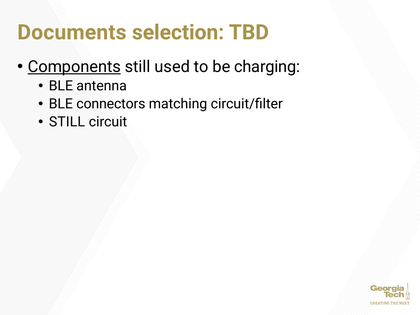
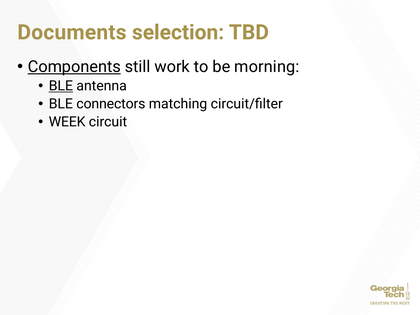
used: used -> work (172, 67)
charging: charging -> morning (267, 67)
BLE underline: none -> present (61, 86)
STILL: STILL -> WEEK (67, 122)
